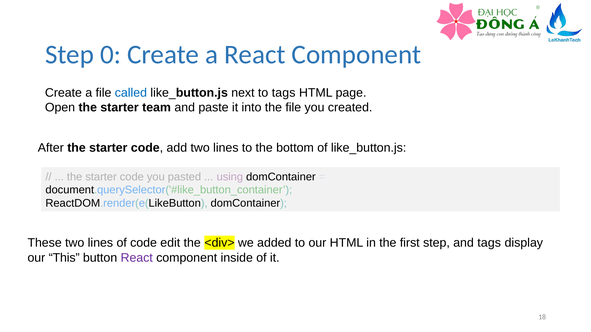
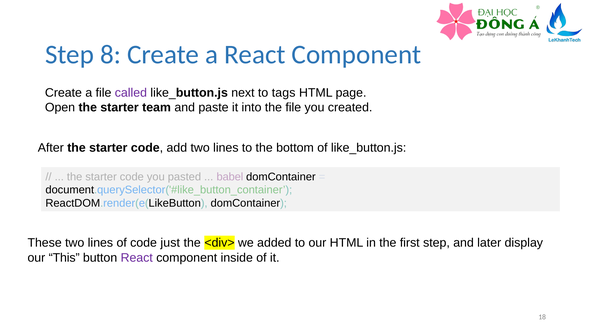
0: 0 -> 8 (111, 55)
called colour: blue -> purple (131, 93)
using: using -> babel (230, 177)
edit: edit -> just (170, 243)
and tags: tags -> later (489, 243)
